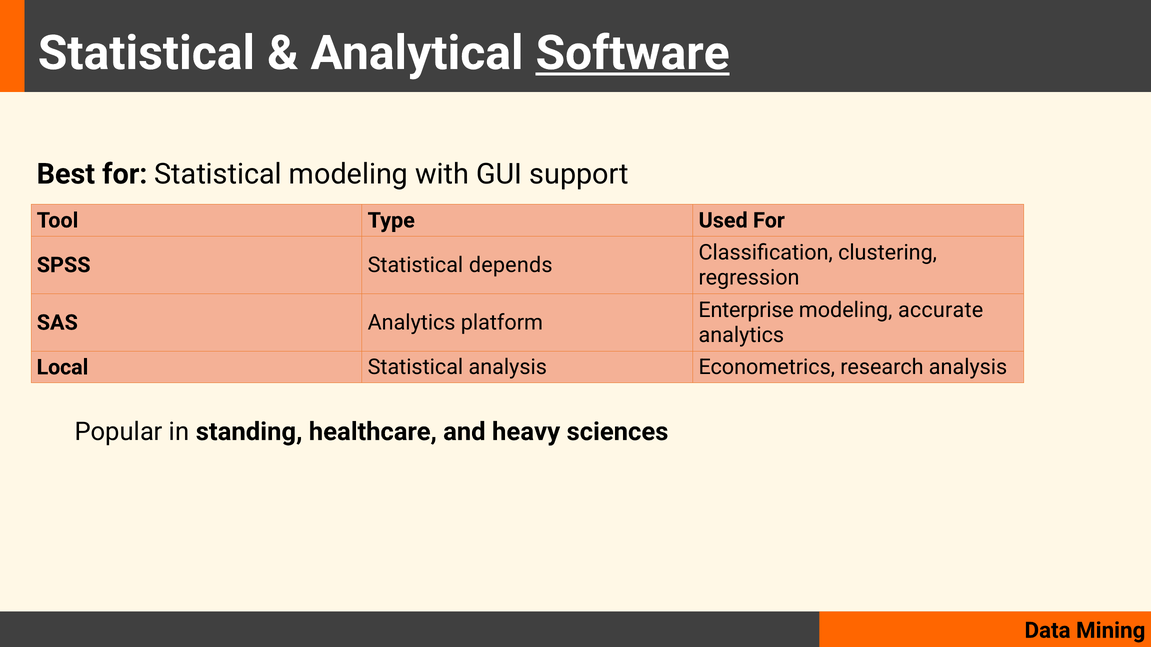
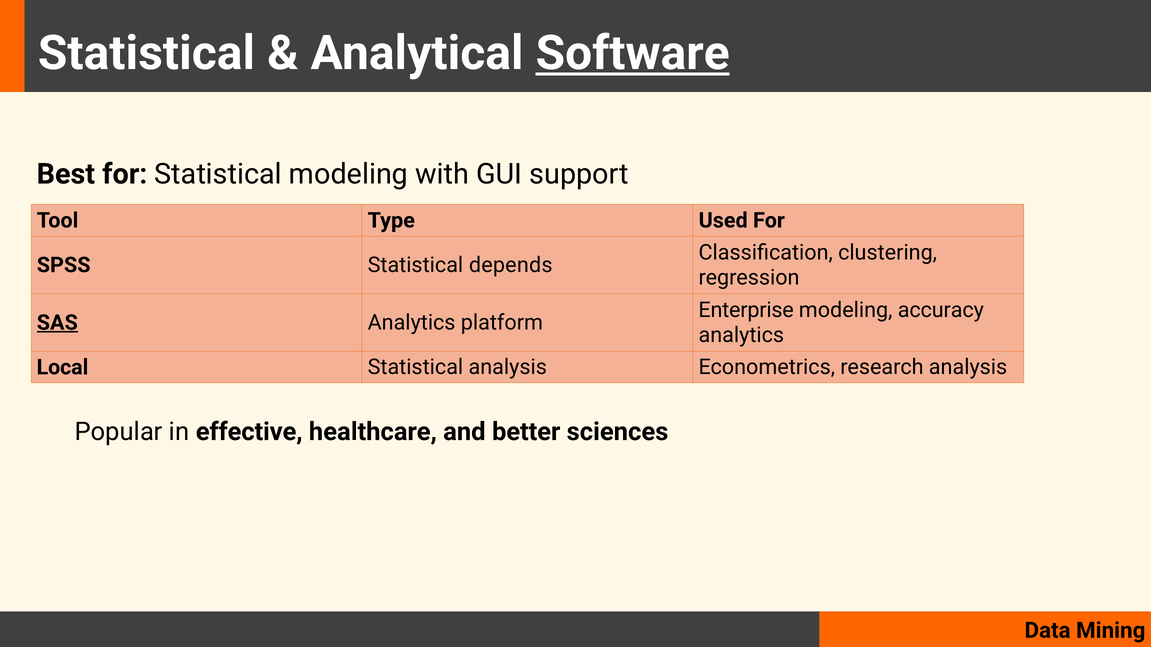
accurate: accurate -> accuracy (941, 310)
SAS underline: none -> present (57, 323)
standing: standing -> effective (249, 432)
heavy: heavy -> better (526, 432)
